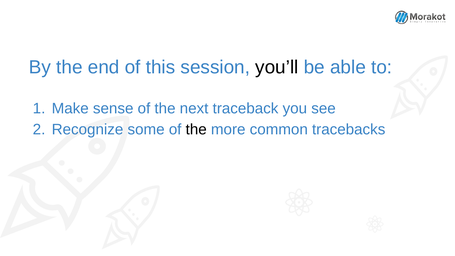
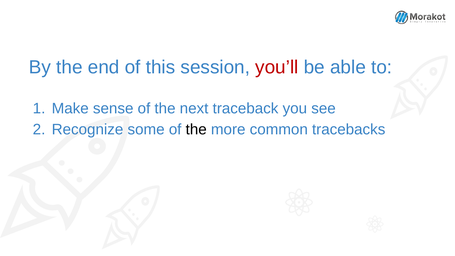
you’ll colour: black -> red (277, 67)
